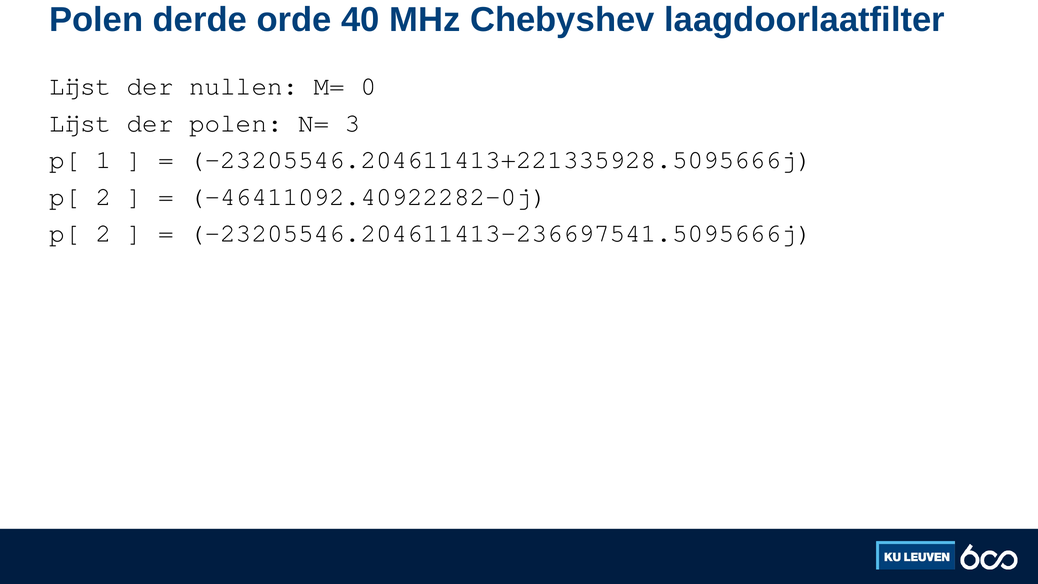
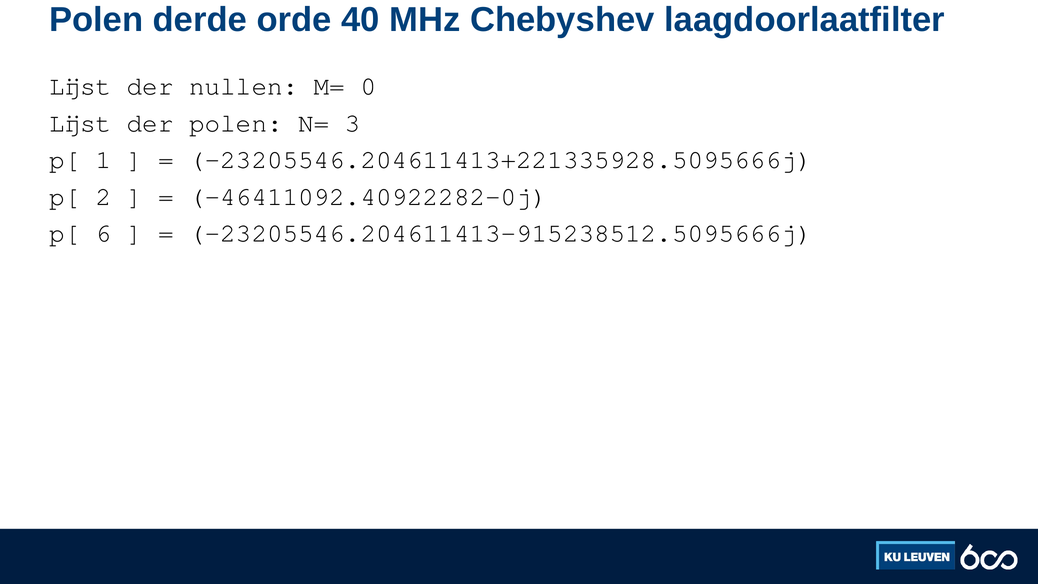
2: 2 -> 6 (104, 233)
-23205546.204611413-236697541.5095666j: -23205546.204611413-236697541.5095666j -> -23205546.204611413-915238512.5095666j (501, 233)
